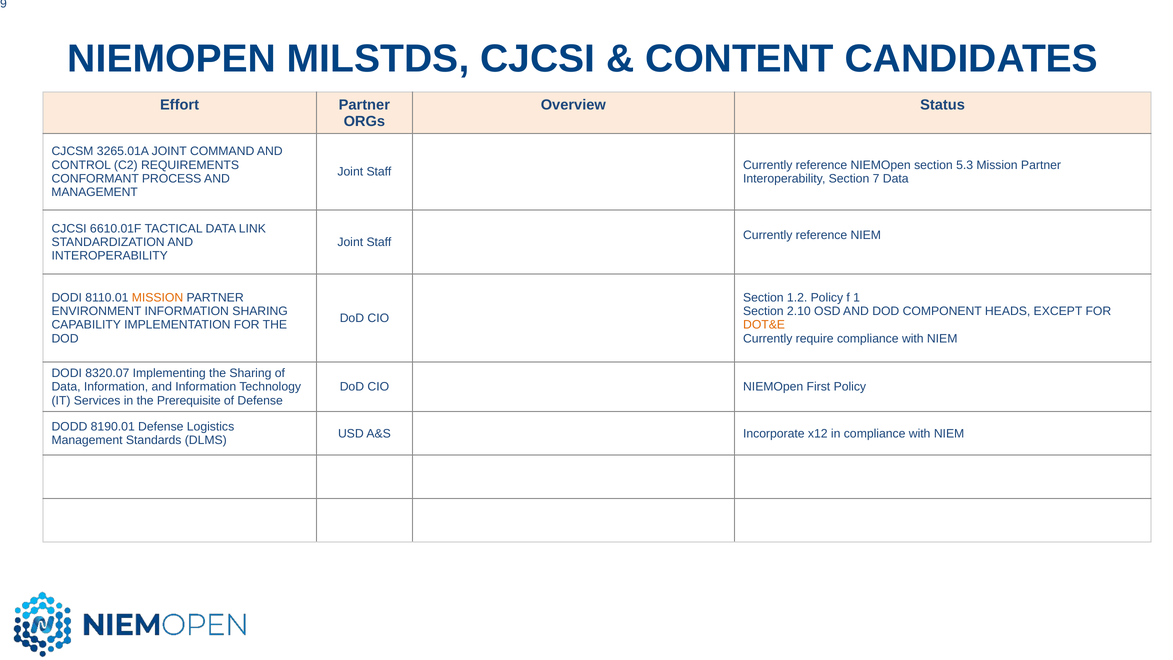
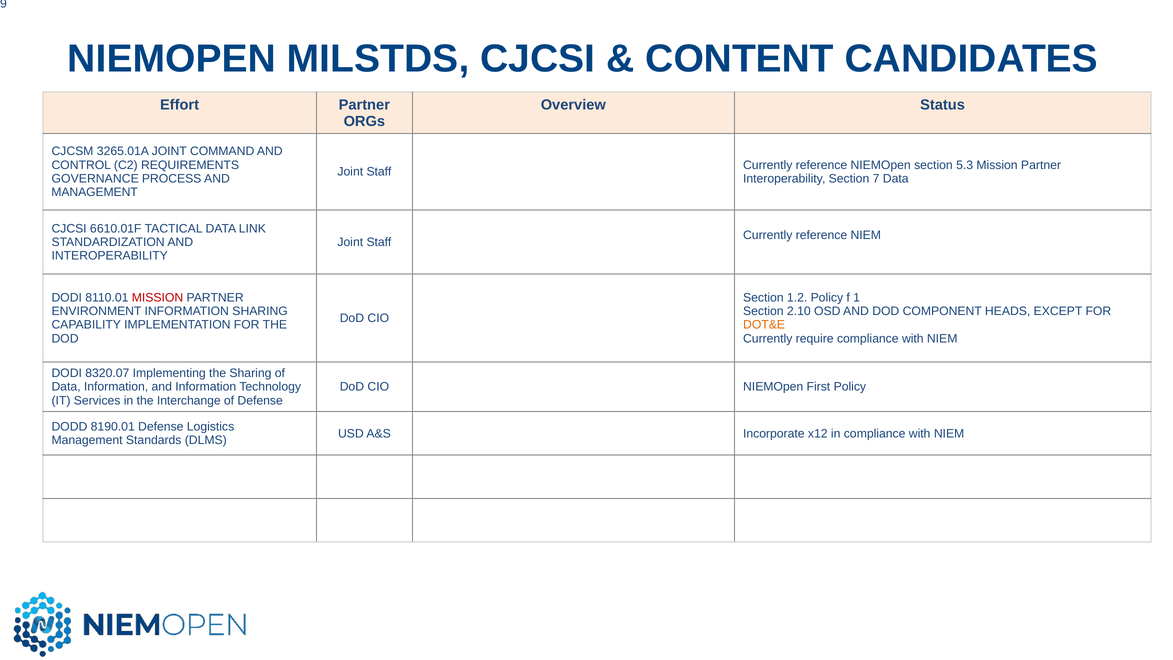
CONFORMANT: CONFORMANT -> GOVERNANCE (95, 179)
MISSION colour: orange -> red (158, 298)
Prerequisite: Prerequisite -> Interchange (189, 400)
